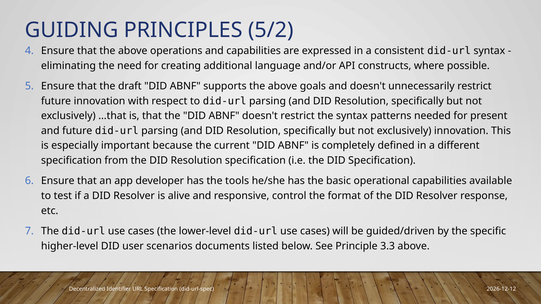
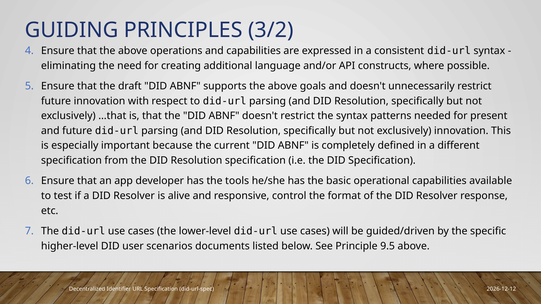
5/2: 5/2 -> 3/2 (271, 30)
3.3: 3.3 -> 9.5 (388, 246)
